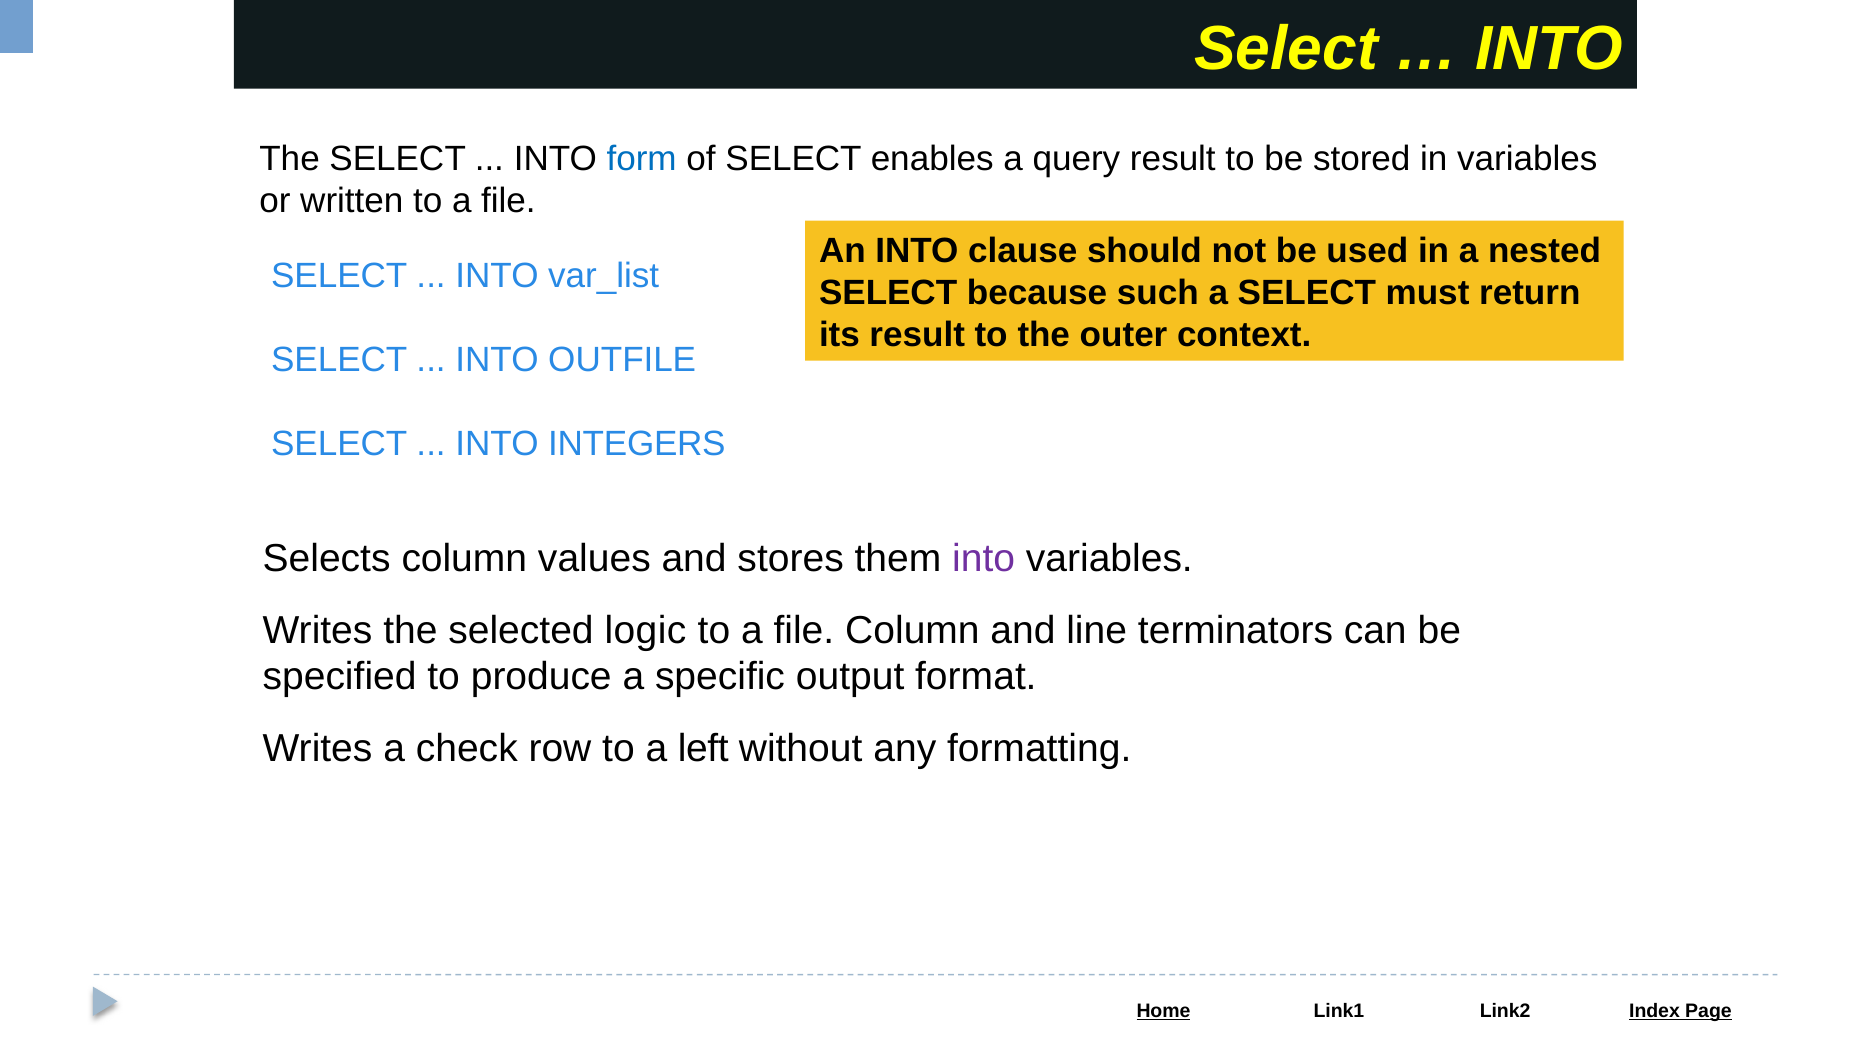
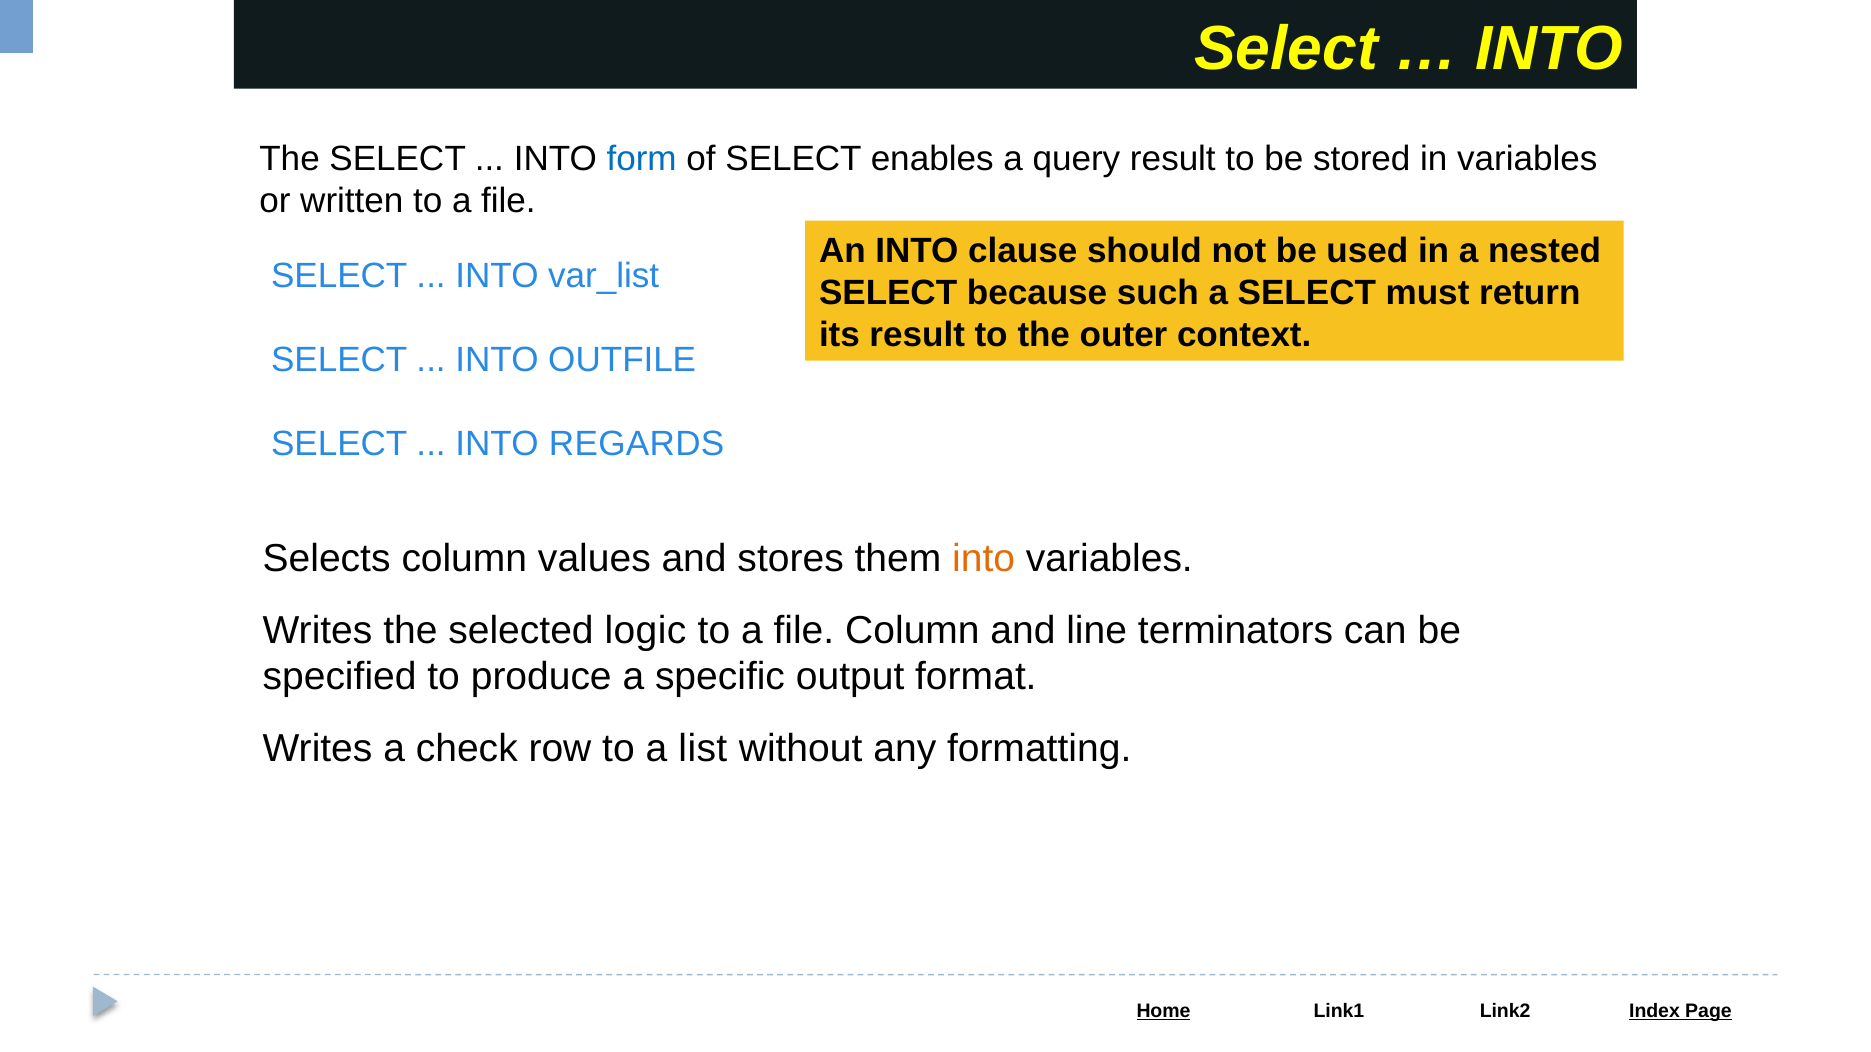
INTEGERS: INTEGERS -> REGARDS (637, 444)
into colour: purple -> orange (984, 559)
left: left -> list (703, 749)
